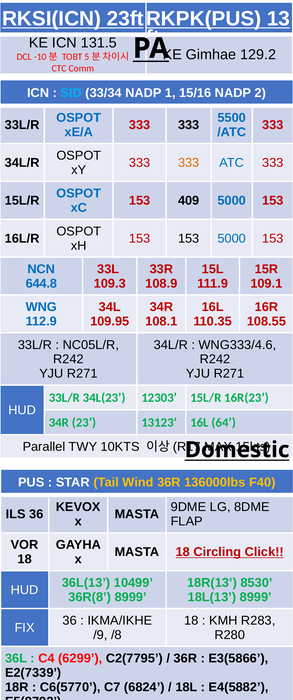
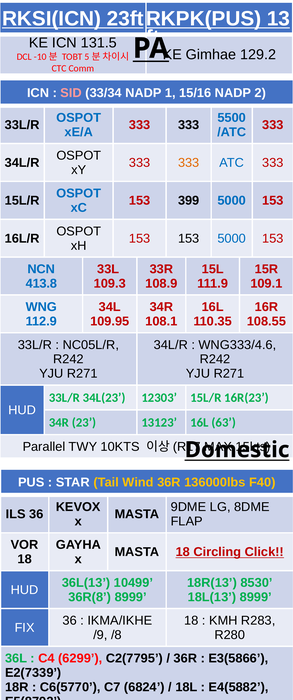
SID colour: light blue -> pink (71, 93)
409: 409 -> 399 (189, 201)
644.8: 644.8 -> 413.8 (41, 284)
64: 64 -> 63 (224, 423)
